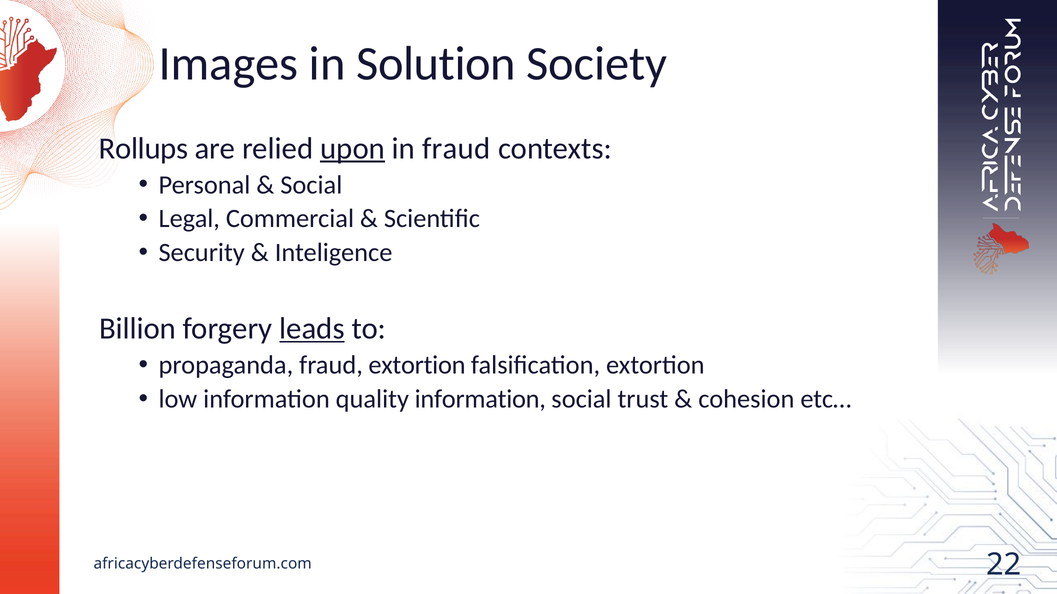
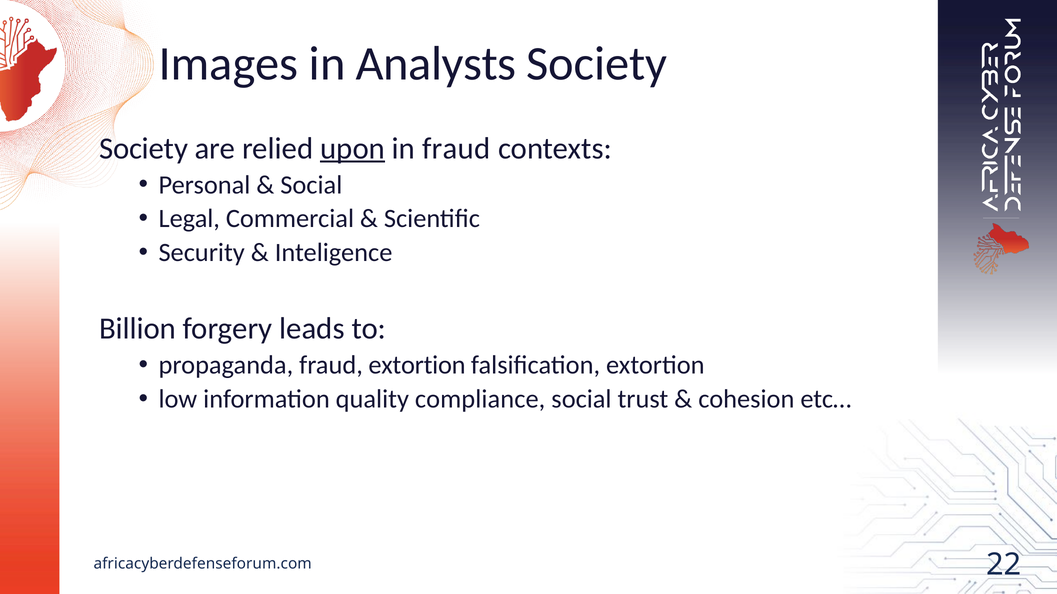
Solution: Solution -> Analysts (436, 64)
Rollups: Rollups -> Society (144, 149)
leads underline: present -> none (312, 329)
quality information: information -> compliance (480, 399)
